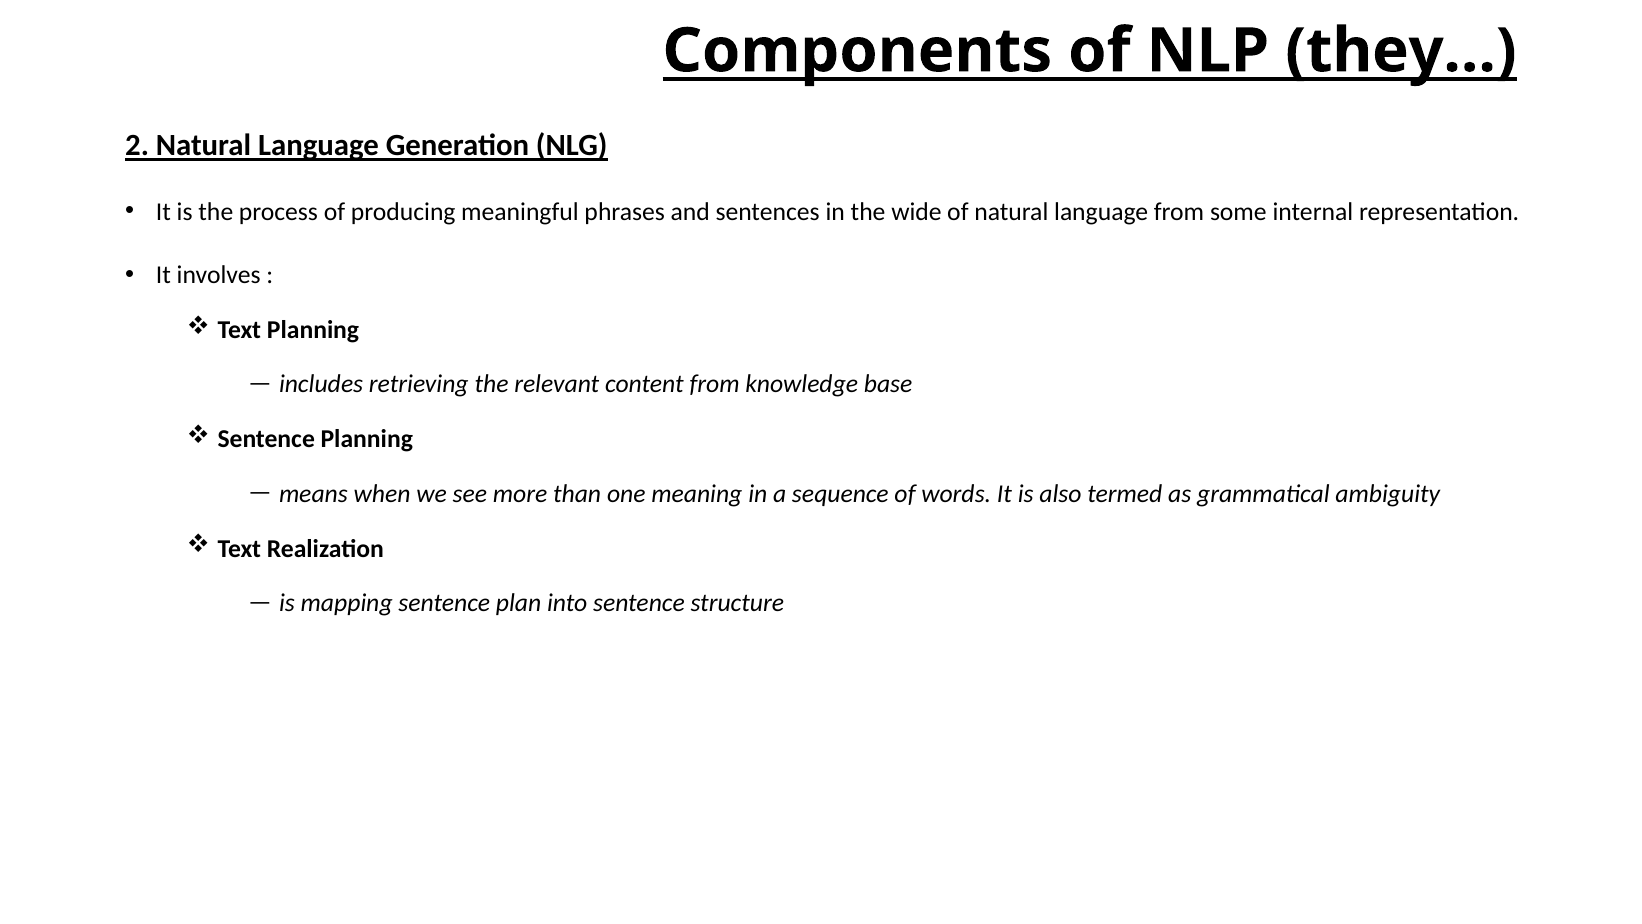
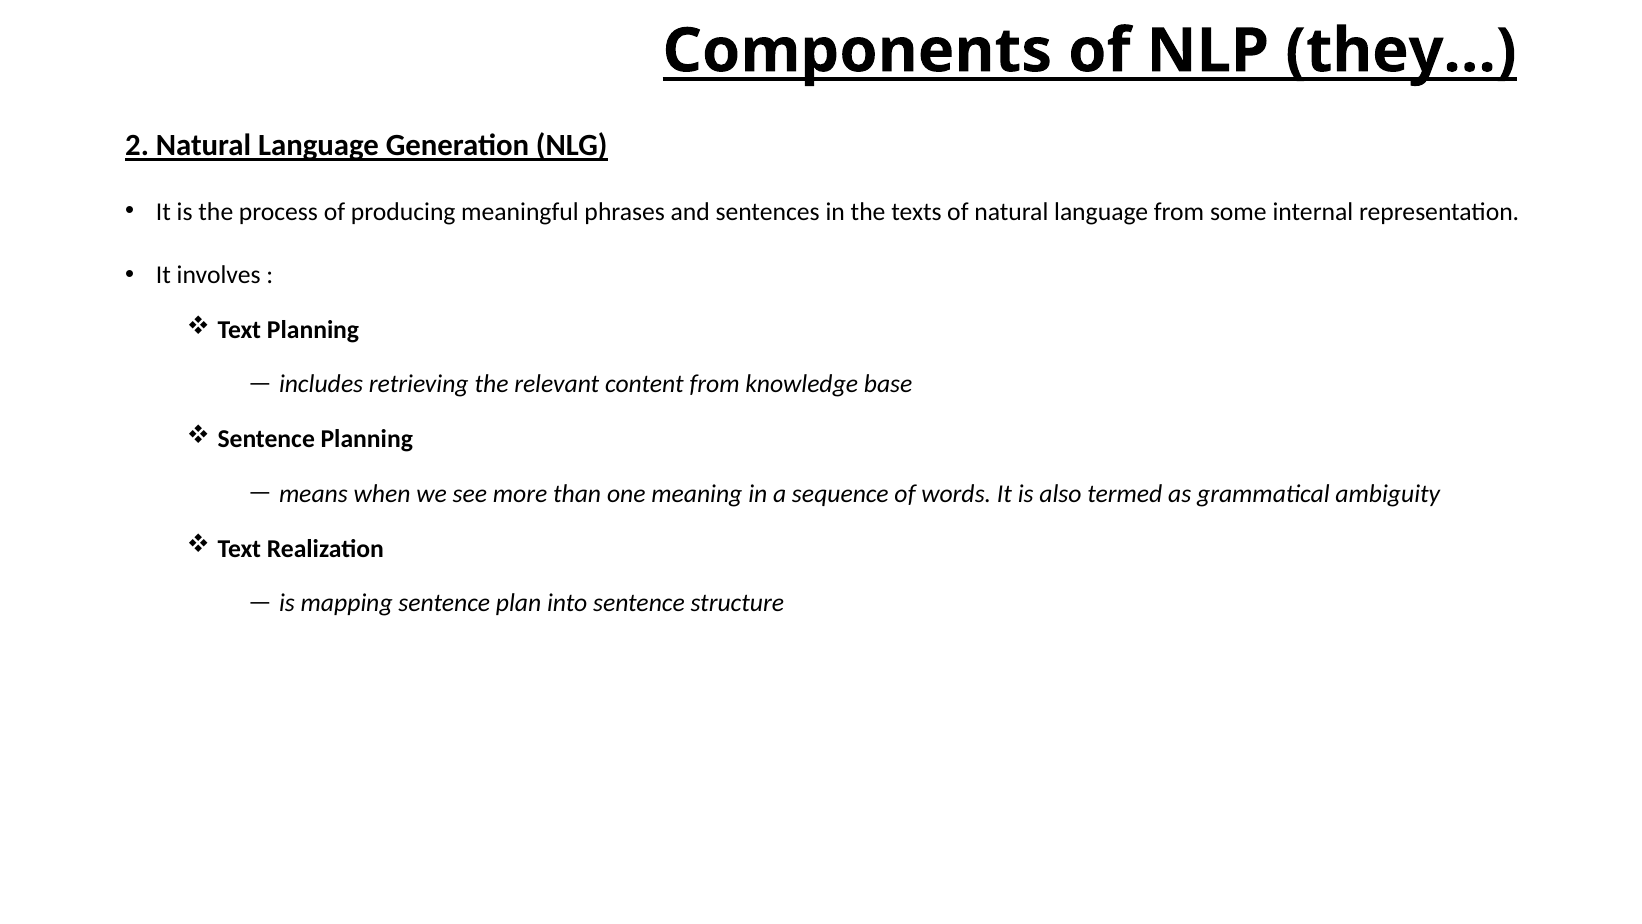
wide: wide -> texts (916, 212)
